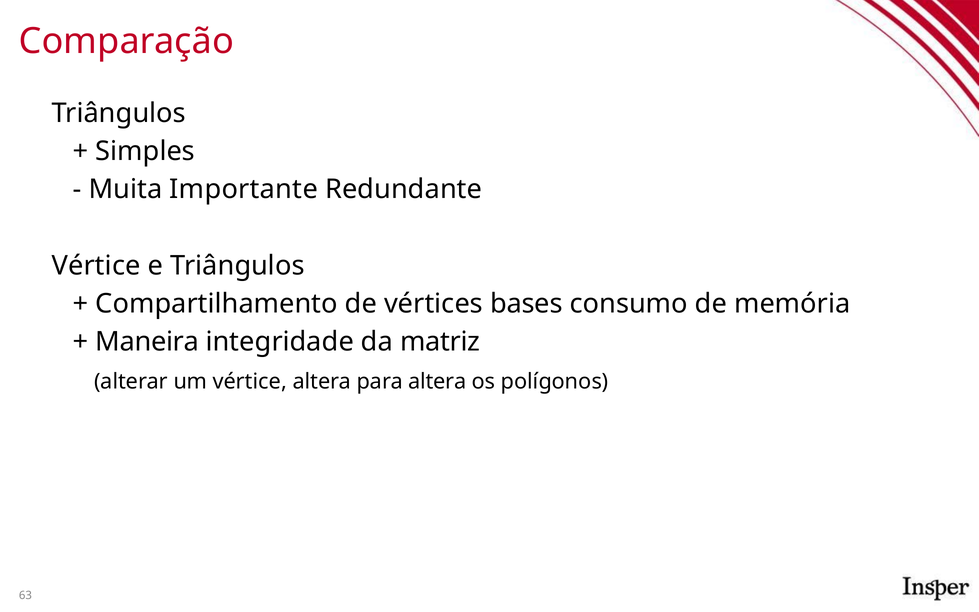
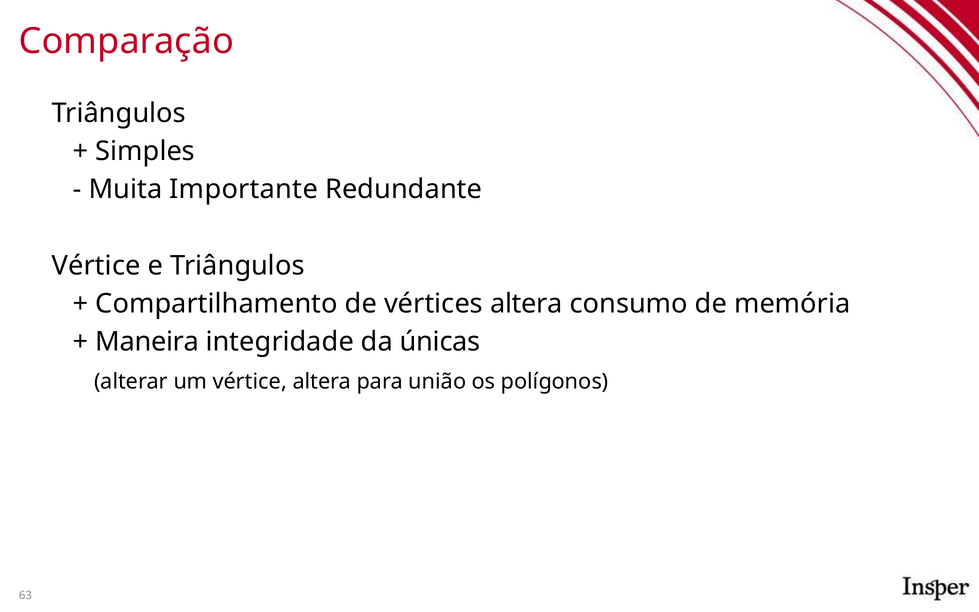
vértices bases: bases -> altera (526, 304)
matriz: matriz -> únicas (440, 342)
para altera: altera -> união (437, 382)
